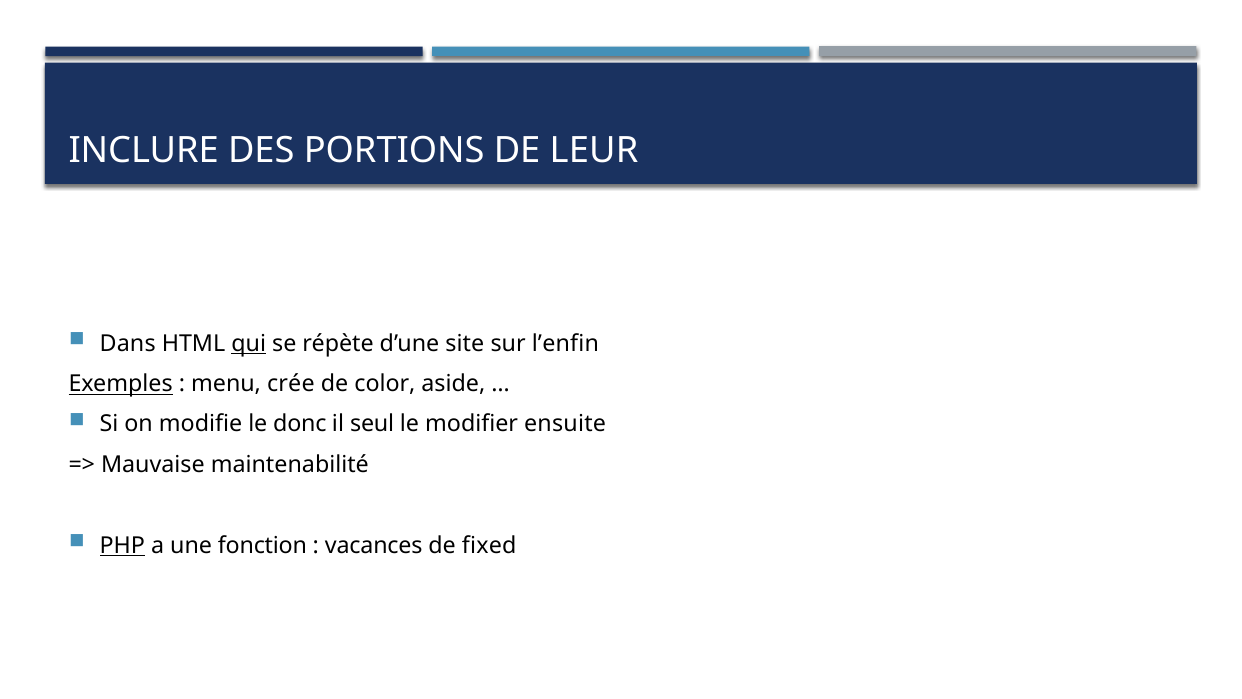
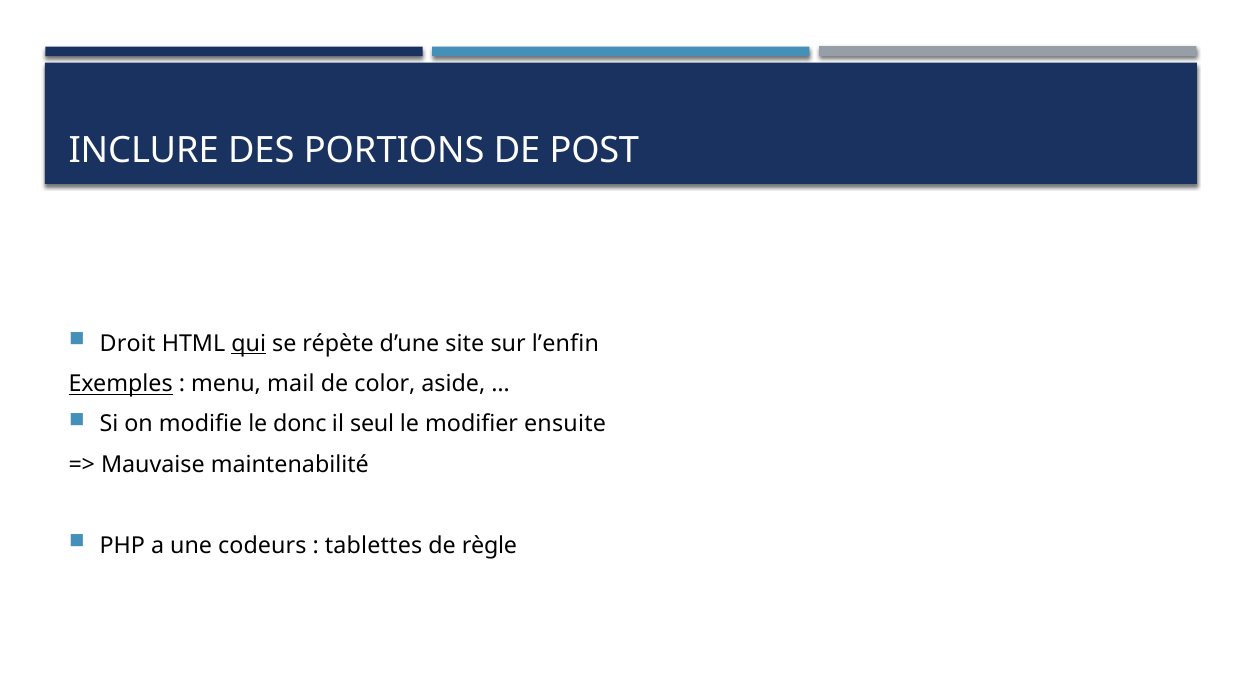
LEUR: LEUR -> POST (594, 151)
Dans: Dans -> Droit (128, 343)
crée: crée -> mail (291, 384)
PHP underline: present -> none (122, 545)
fonction: fonction -> codeurs (262, 545)
vacances: vacances -> tablettes (374, 545)
fixed: fixed -> règle (489, 545)
